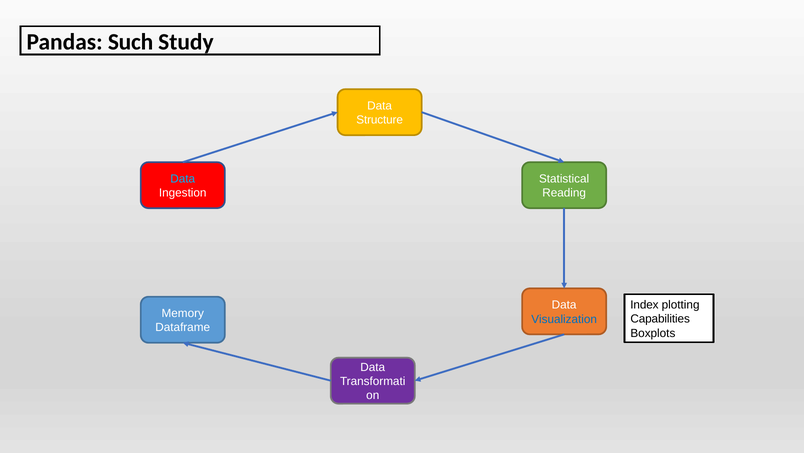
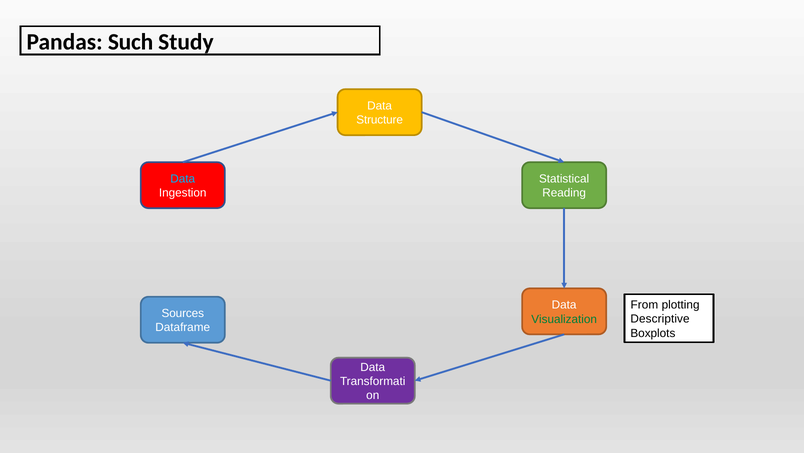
Index: Index -> From (644, 304)
Memory: Memory -> Sources (183, 313)
Capabilities: Capabilities -> Descriptive (660, 319)
Visualization colour: blue -> green (564, 319)
